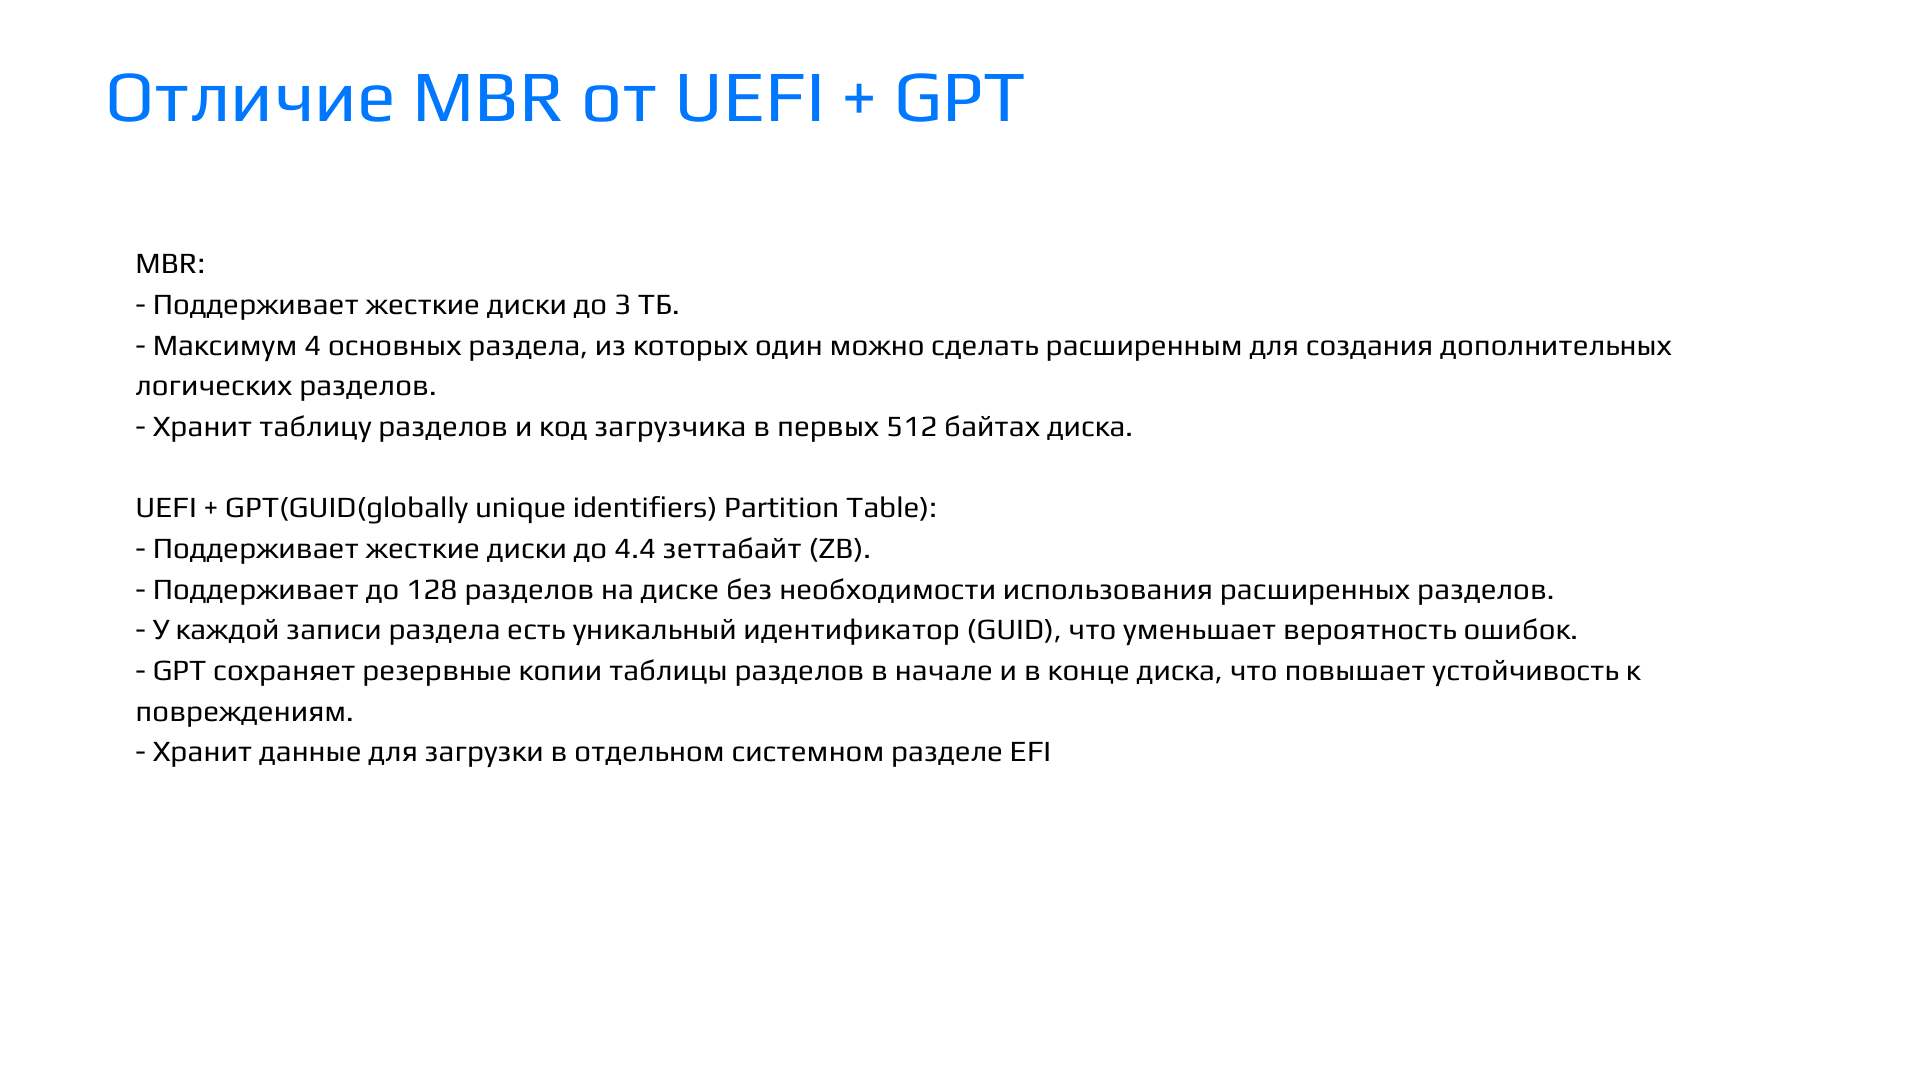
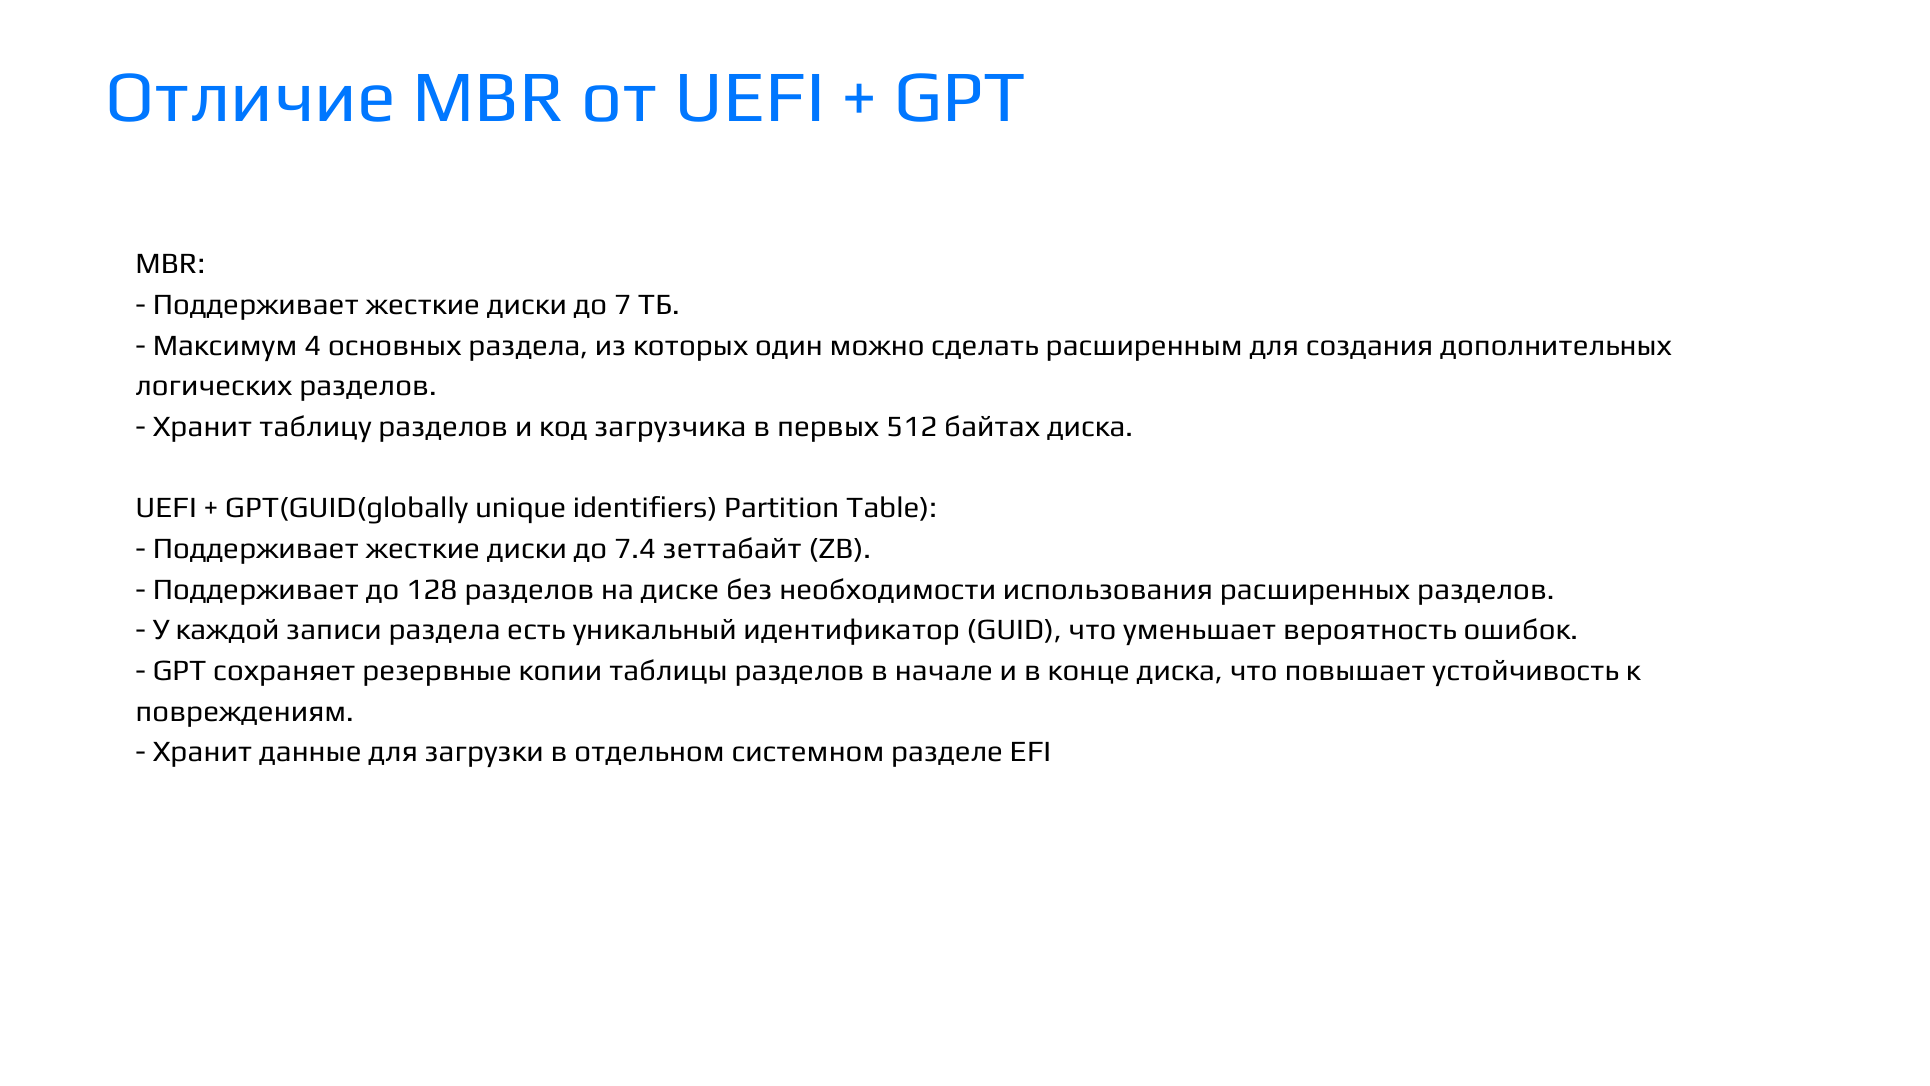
3: 3 -> 7 (623, 305)
4.4: 4.4 -> 7.4 (635, 548)
